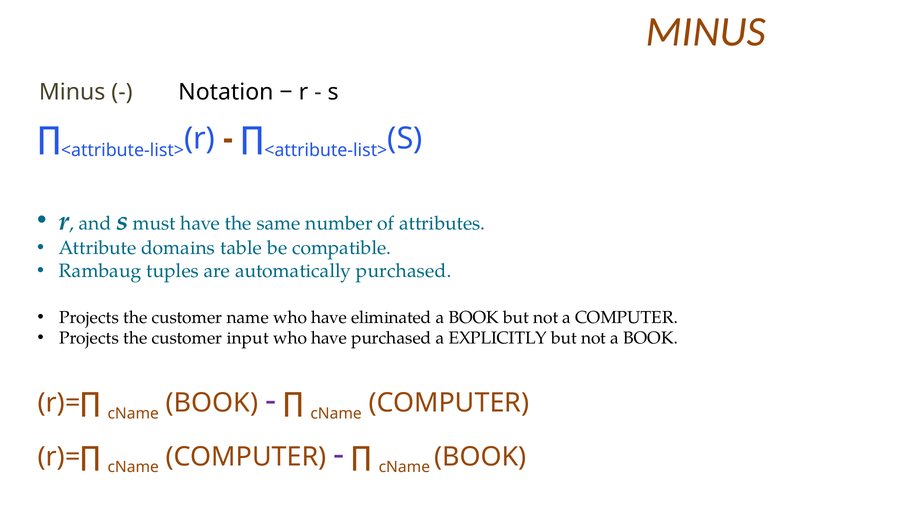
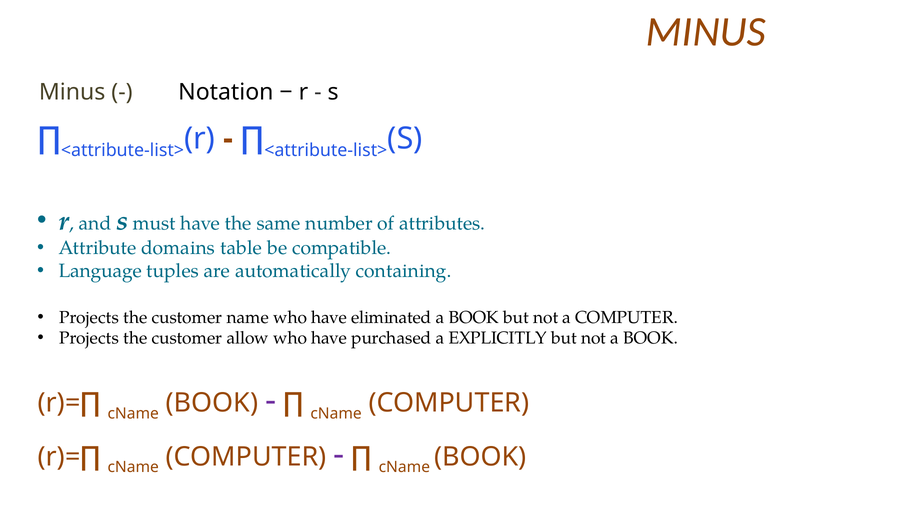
Rambaug: Rambaug -> Language (100, 271)
automatically purchased: purchased -> containing (404, 271)
input: input -> allow (248, 338)
